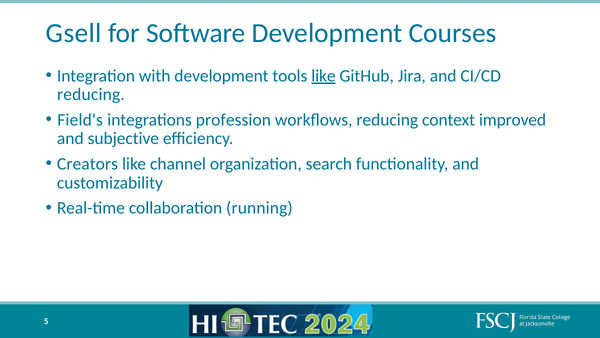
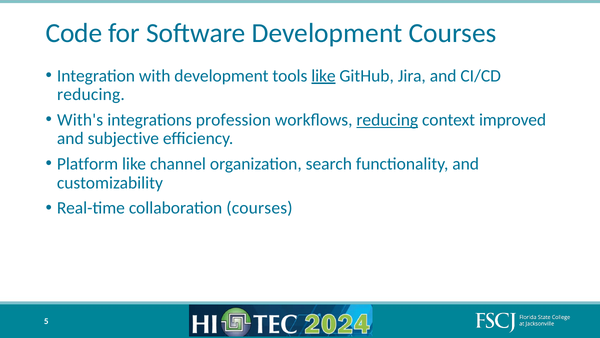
Gsell: Gsell -> Code (74, 33)
Field's: Field's -> With's (80, 120)
reducing underline: none -> present (387, 120)
Creators: Creators -> Platform (88, 164)
collaboration running: running -> courses (259, 208)
